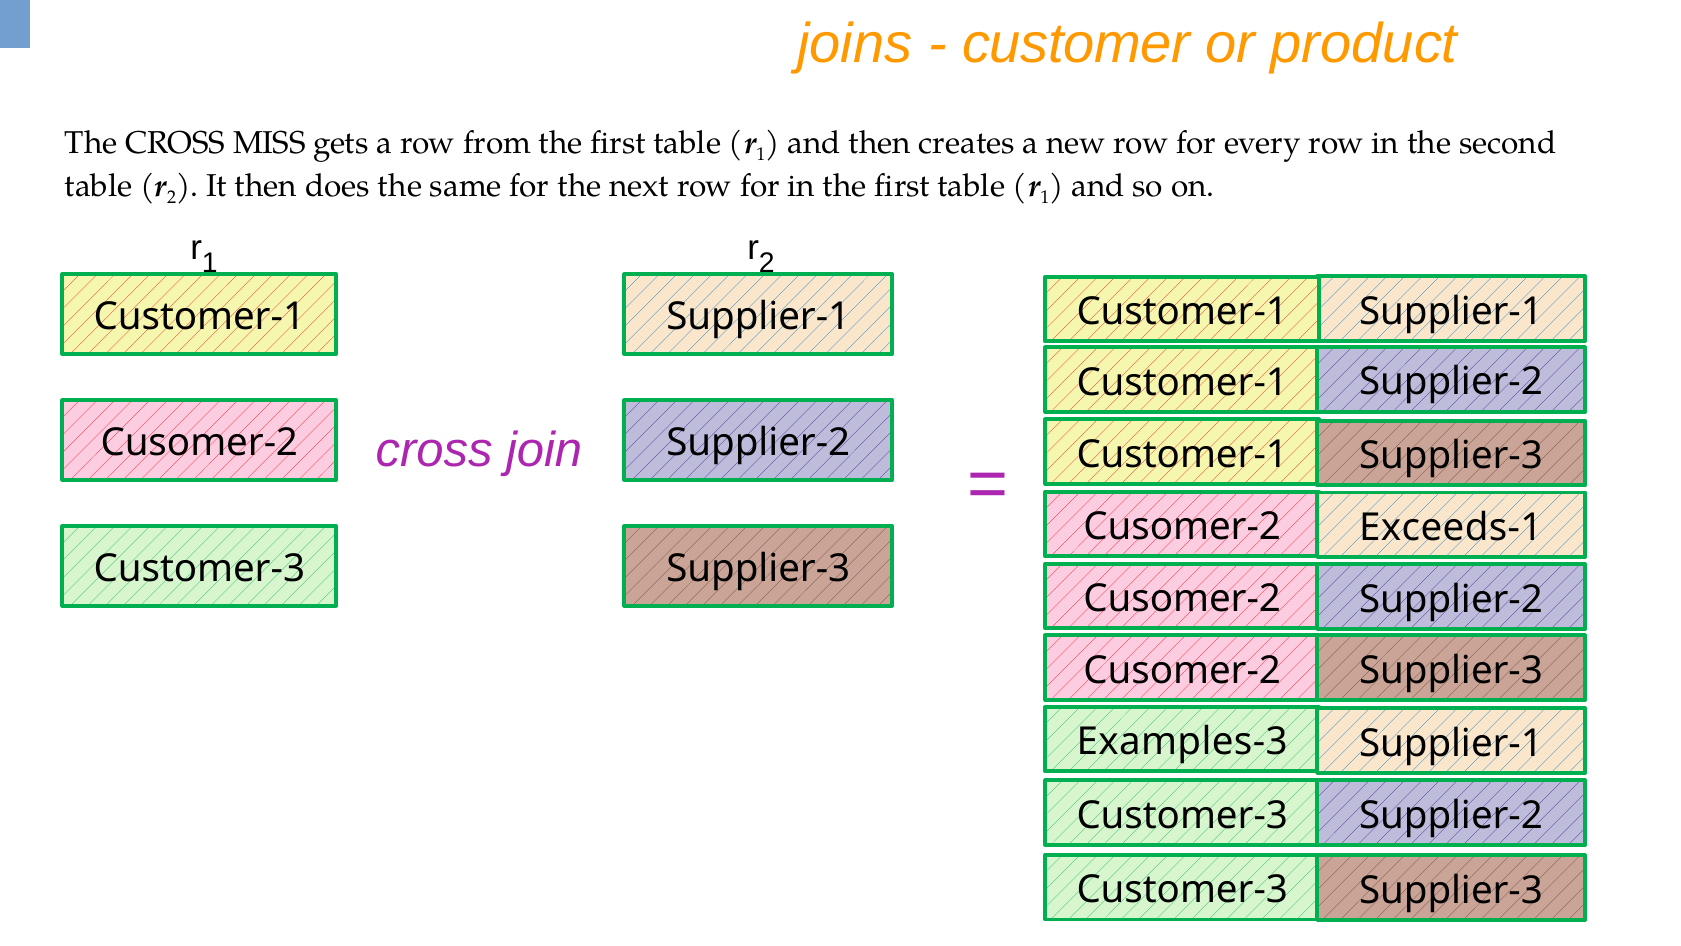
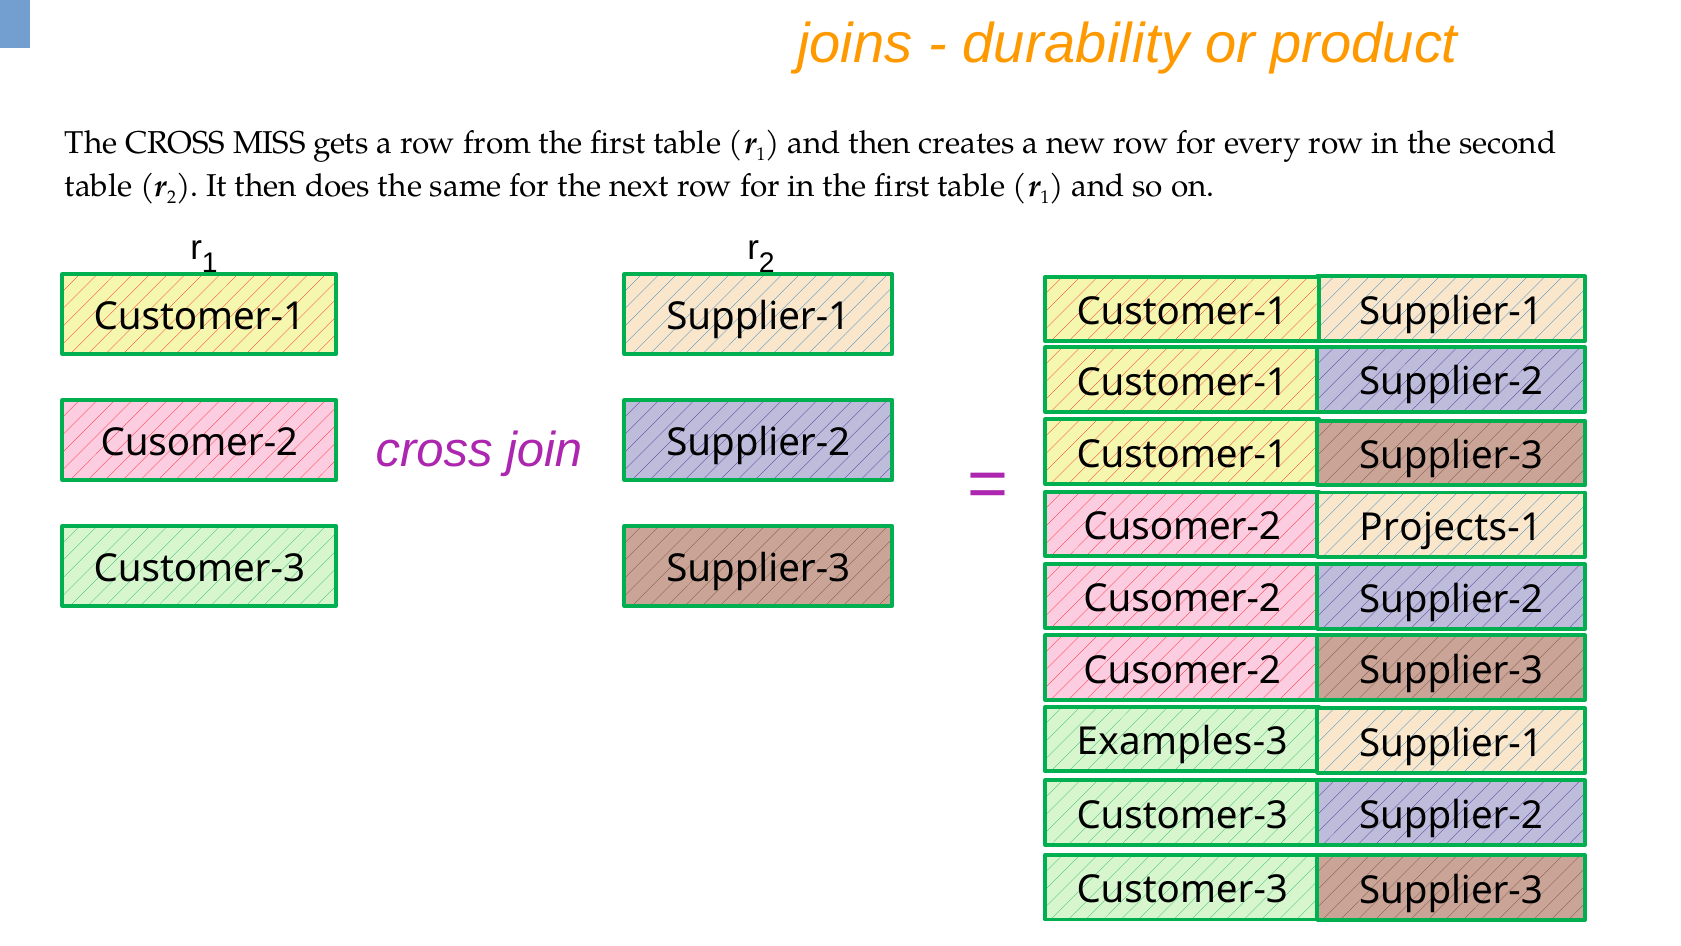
customer: customer -> durability (1076, 44)
Exceeds-1: Exceeds-1 -> Projects-1 (1451, 527)
